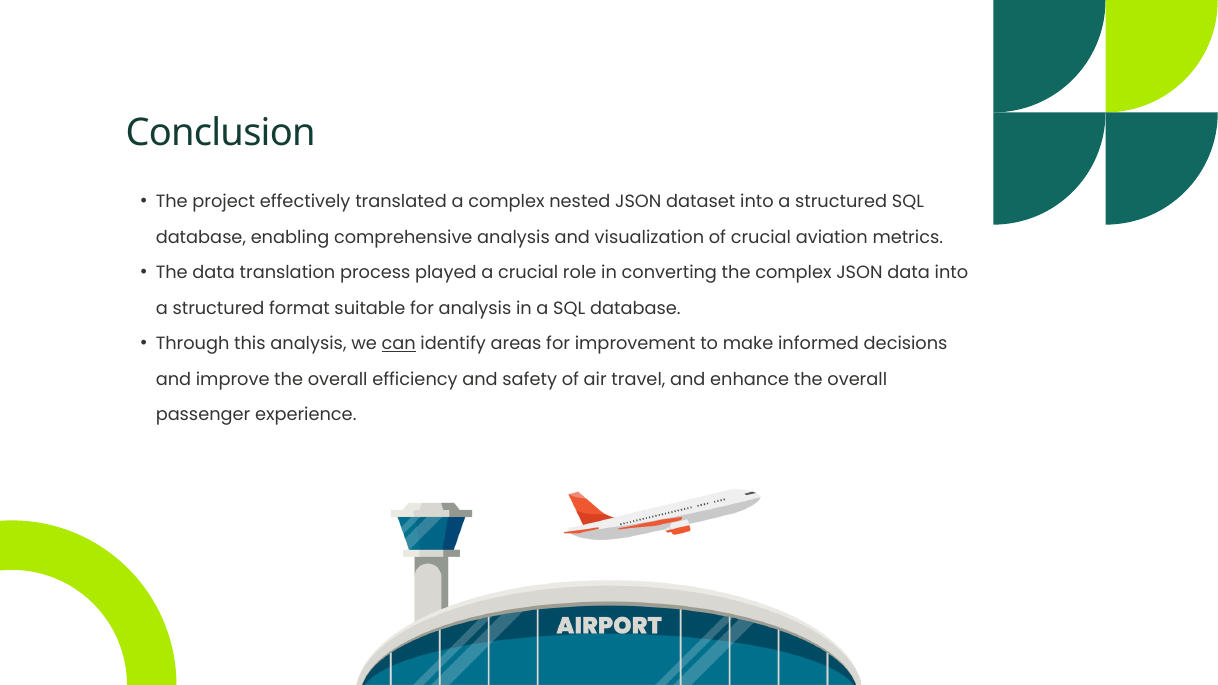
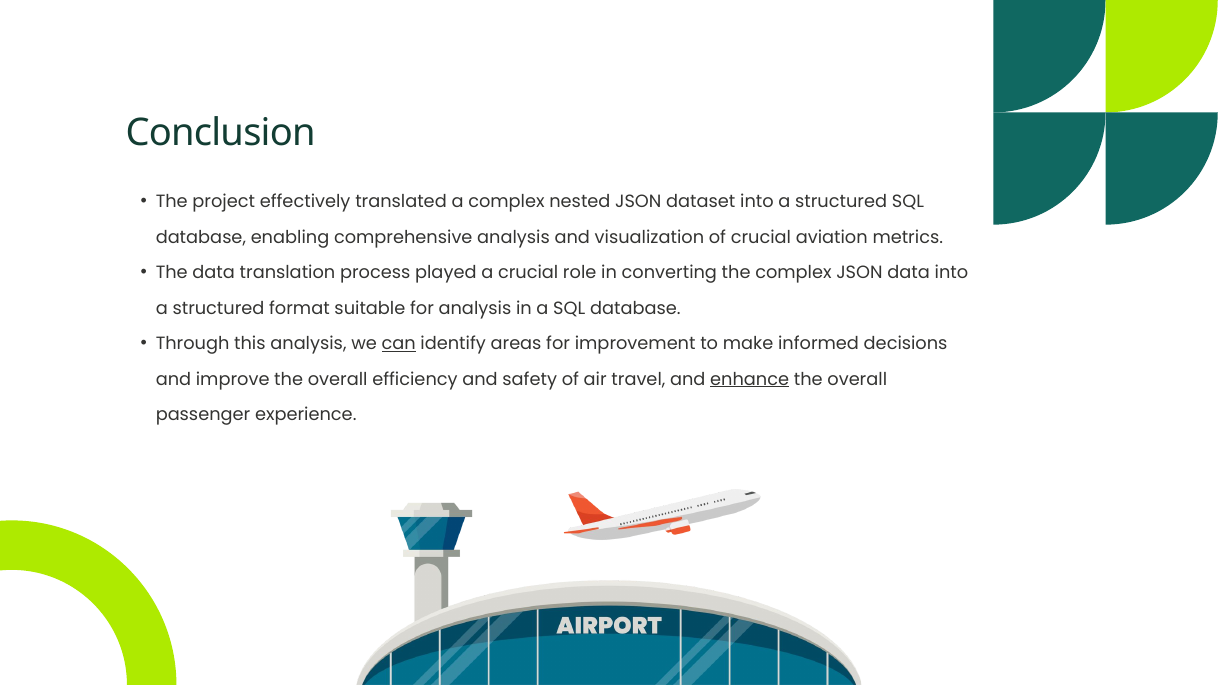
enhance underline: none -> present (750, 379)
